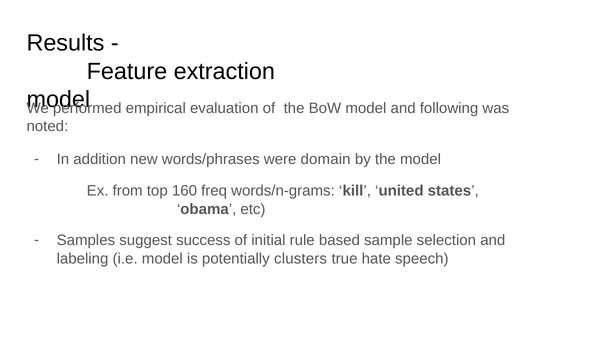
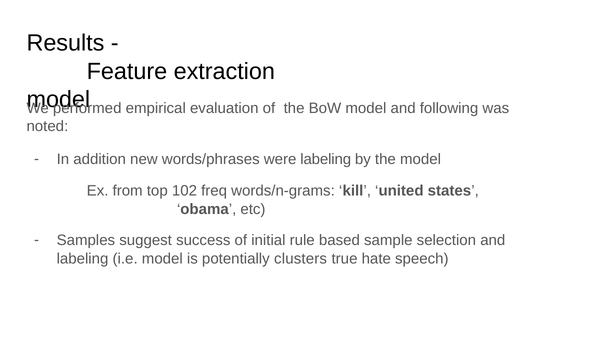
were domain: domain -> labeling (326, 159)
160: 160 -> 102 (184, 191)
